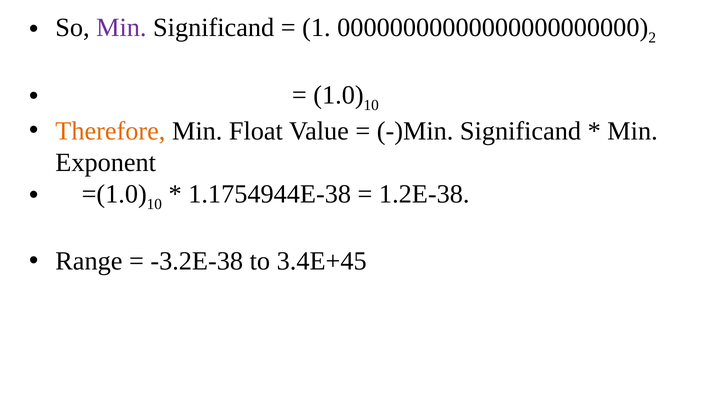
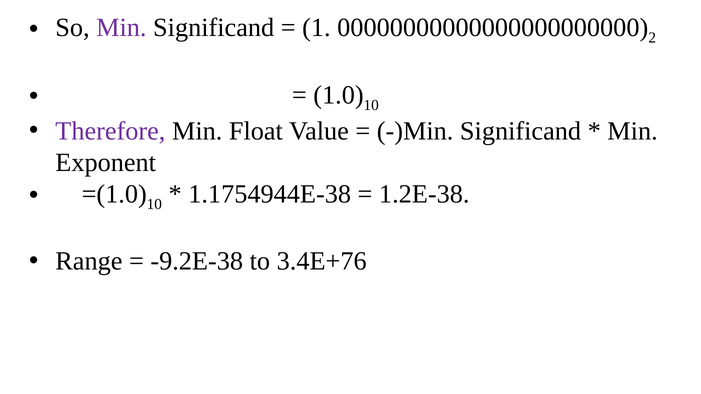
Therefore colour: orange -> purple (110, 131)
-3.2E-38: -3.2E-38 -> -9.2E-38 (197, 261)
3.4E+45: 3.4E+45 -> 3.4E+76 (322, 261)
